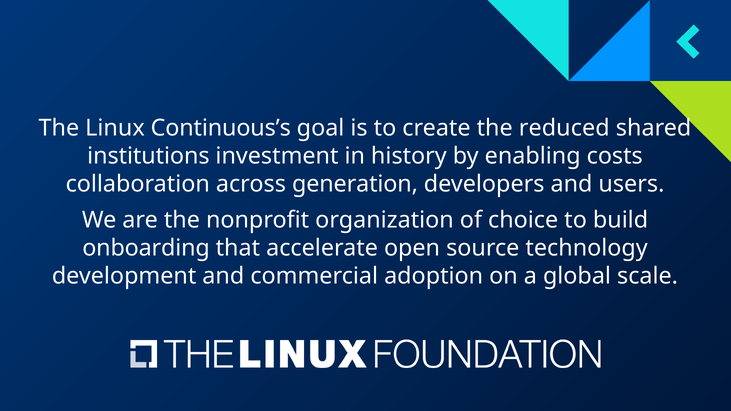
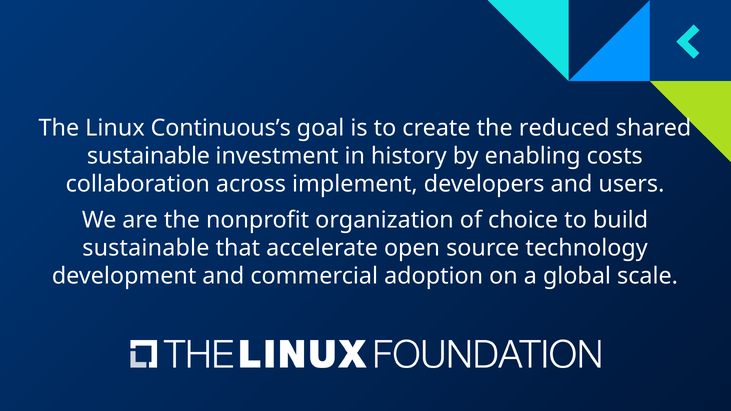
institutions: institutions -> sustainable (148, 156)
generation: generation -> implement (355, 184)
onboarding: onboarding -> sustainable (146, 248)
